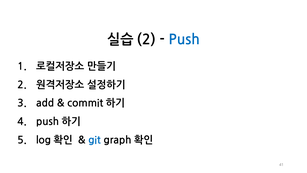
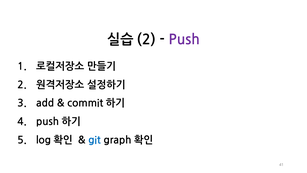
Push colour: blue -> purple (184, 40)
